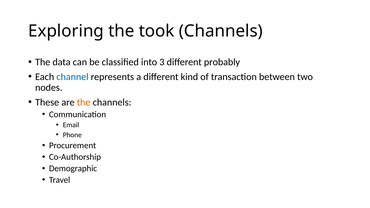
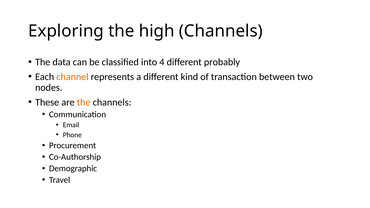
took: took -> high (157, 31)
3: 3 -> 4 (162, 62)
channel colour: blue -> orange (72, 77)
